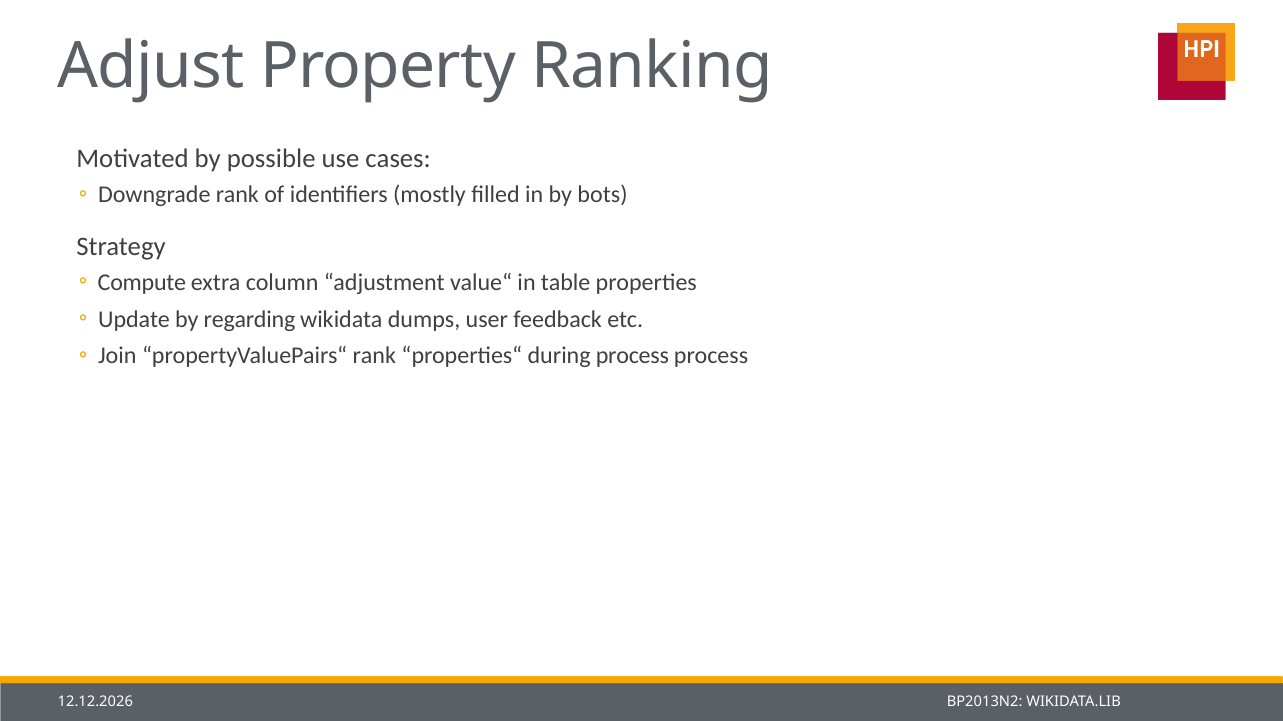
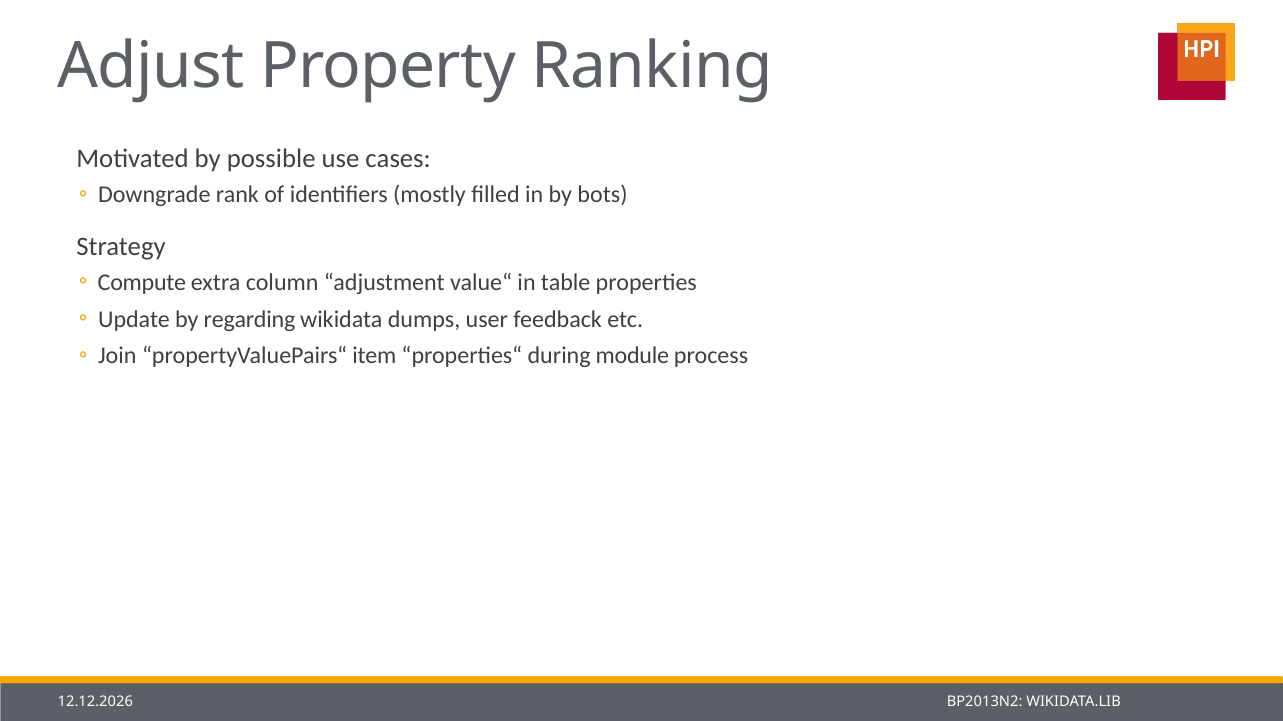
propertyValuePairs“ rank: rank -> item (374, 356)
during process: process -> module (632, 356)
